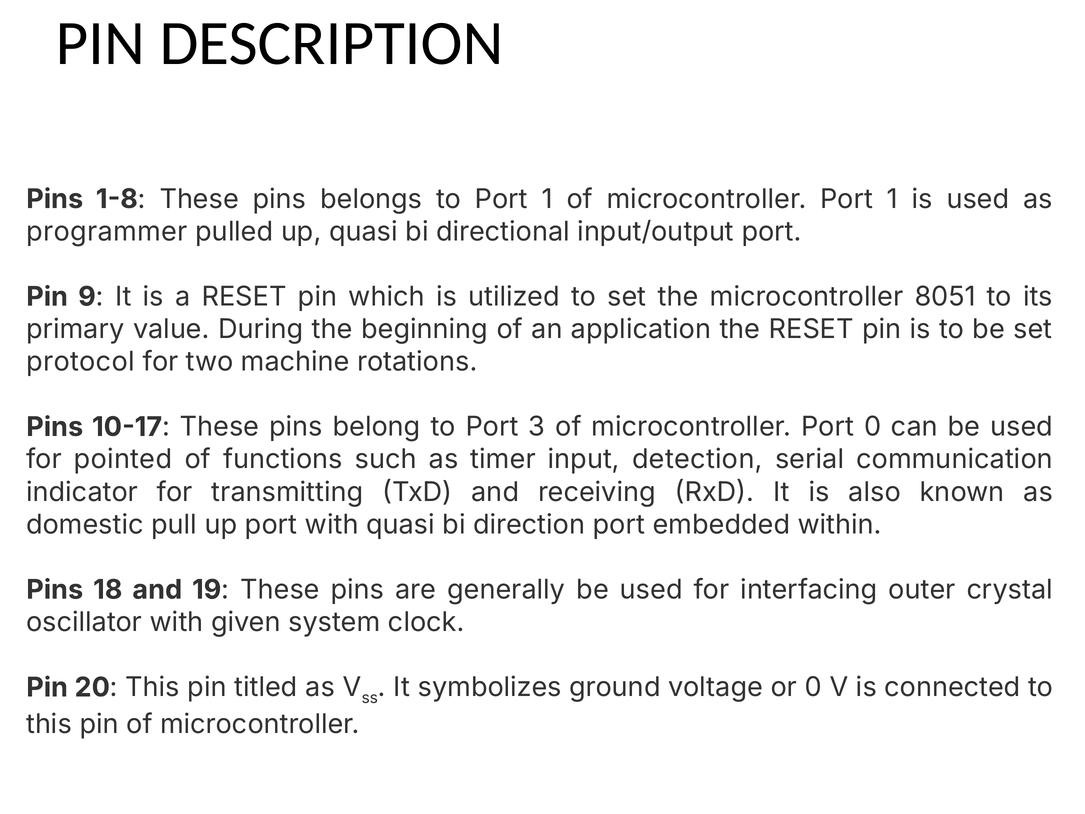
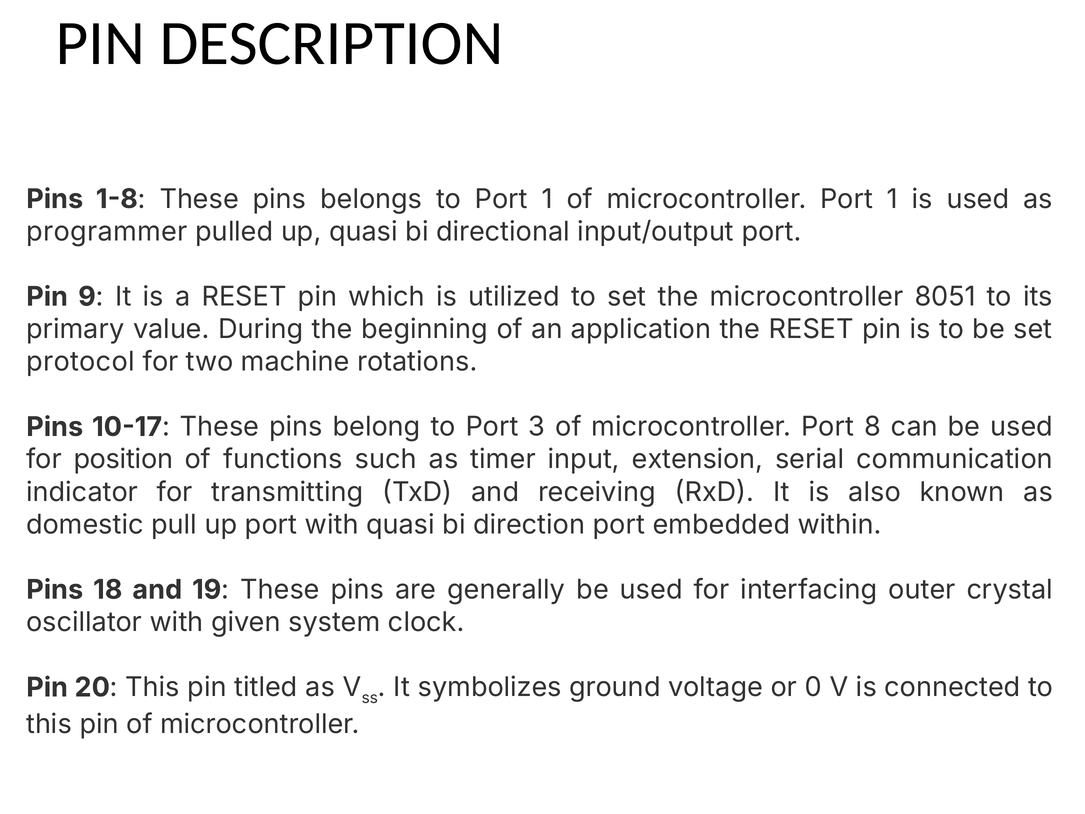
Port 0: 0 -> 8 (872, 427)
pointed: pointed -> position (123, 459)
detection: detection -> extension (698, 459)
